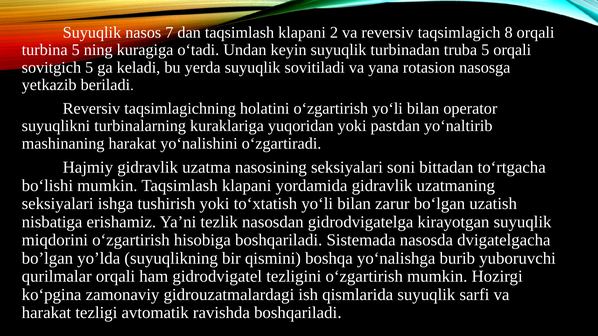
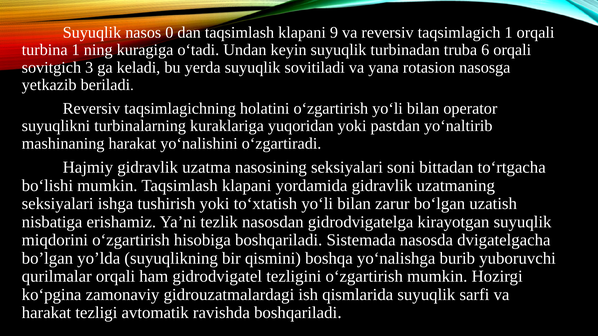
7: 7 -> 0 (169, 32)
2: 2 -> 9 (334, 32)
taqsimlagich 8: 8 -> 1 (509, 32)
turbina 5: 5 -> 1 (76, 50)
truba 5: 5 -> 6 (485, 50)
sovitgich 5: 5 -> 3 (89, 67)
